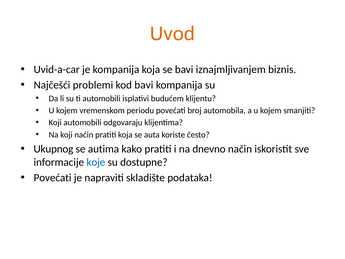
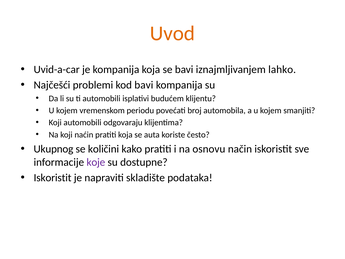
biznis: biznis -> lahko (282, 69)
autima: autima -> količini (104, 149)
dnevno: dnevno -> osnovu (209, 149)
koje colour: blue -> purple (96, 162)
Povećati: Povećati -> Iskoristit (53, 178)
